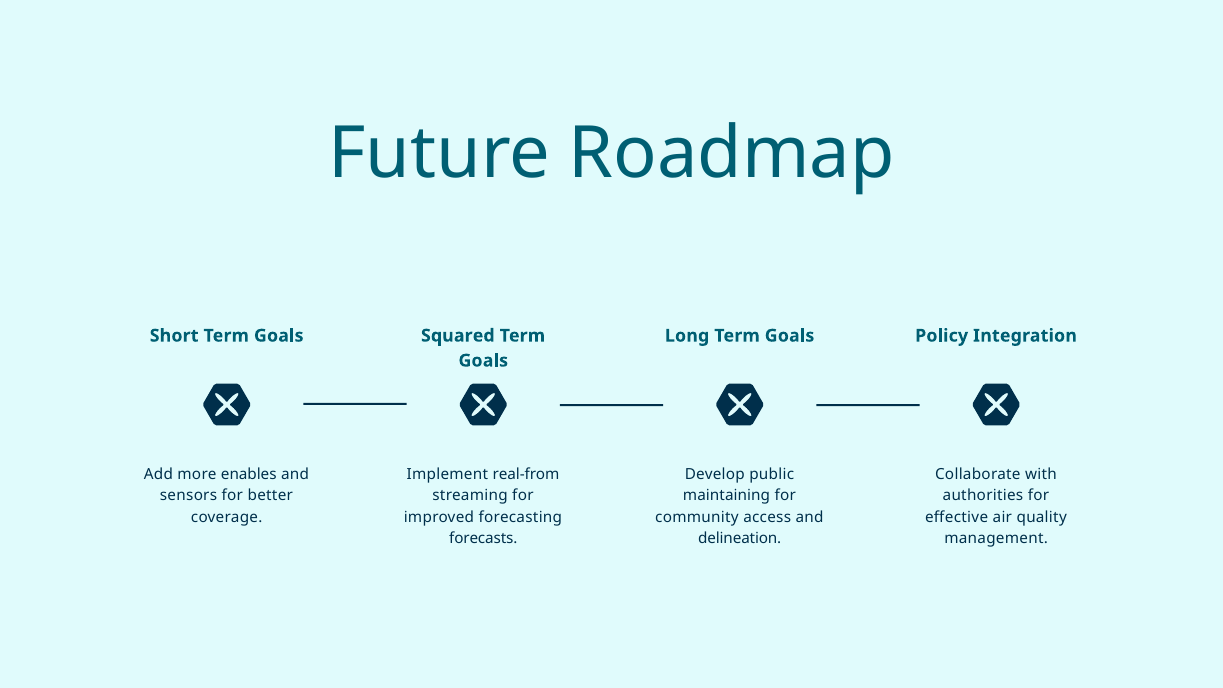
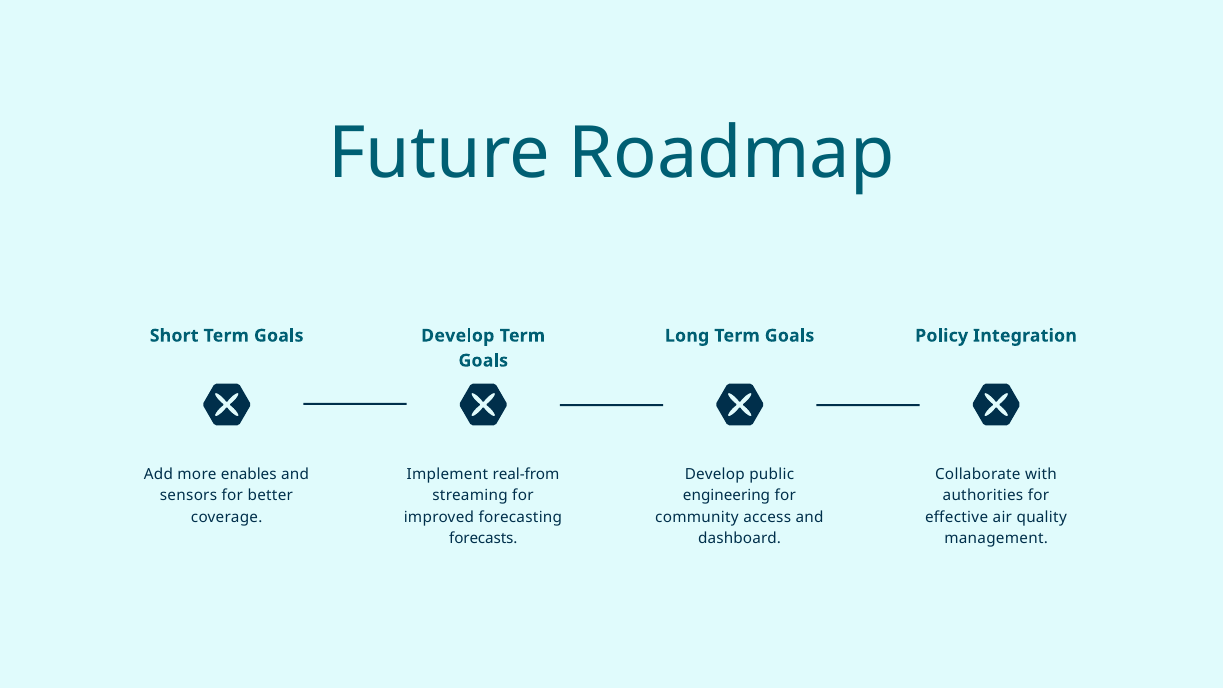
Squared: Squared -> Develop (458, 336)
maintaining: maintaining -> engineering (727, 496)
delineation: delineation -> dashboard (740, 539)
